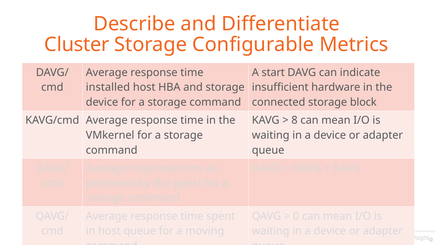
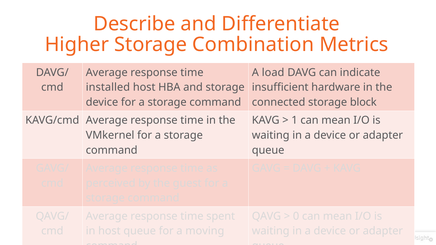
Cluster: Cluster -> Higher (77, 44)
Configurable: Configurable -> Combination (253, 44)
start: start -> load (273, 73)
8: 8 -> 1 (295, 121)
